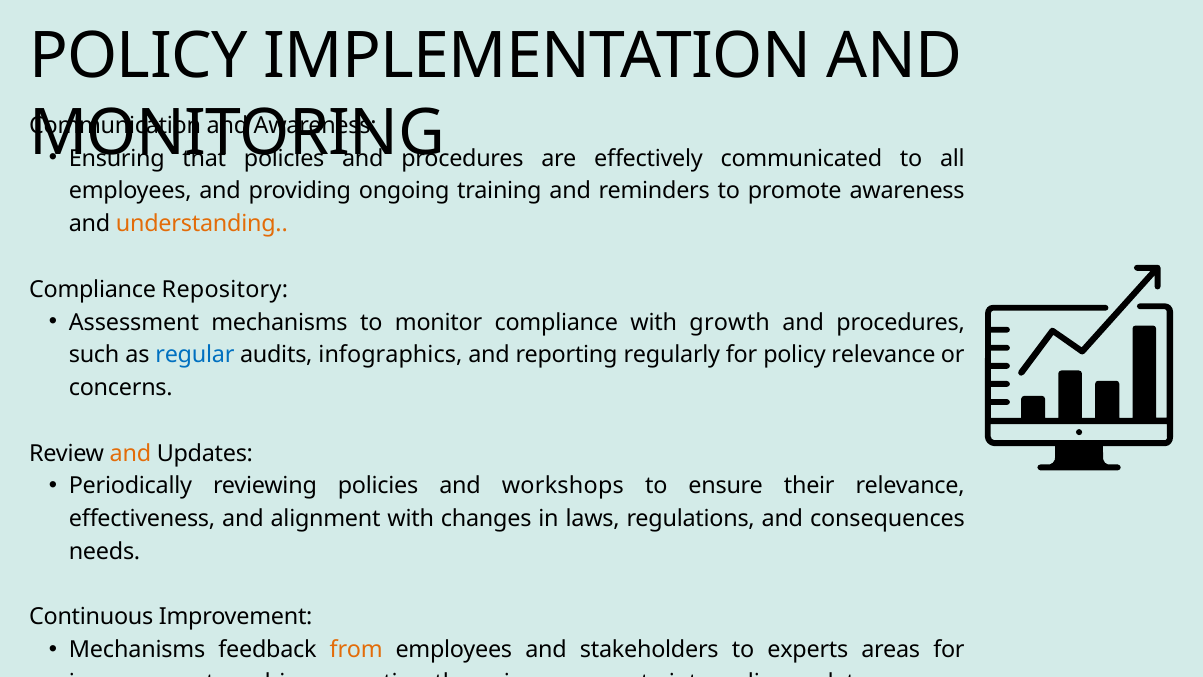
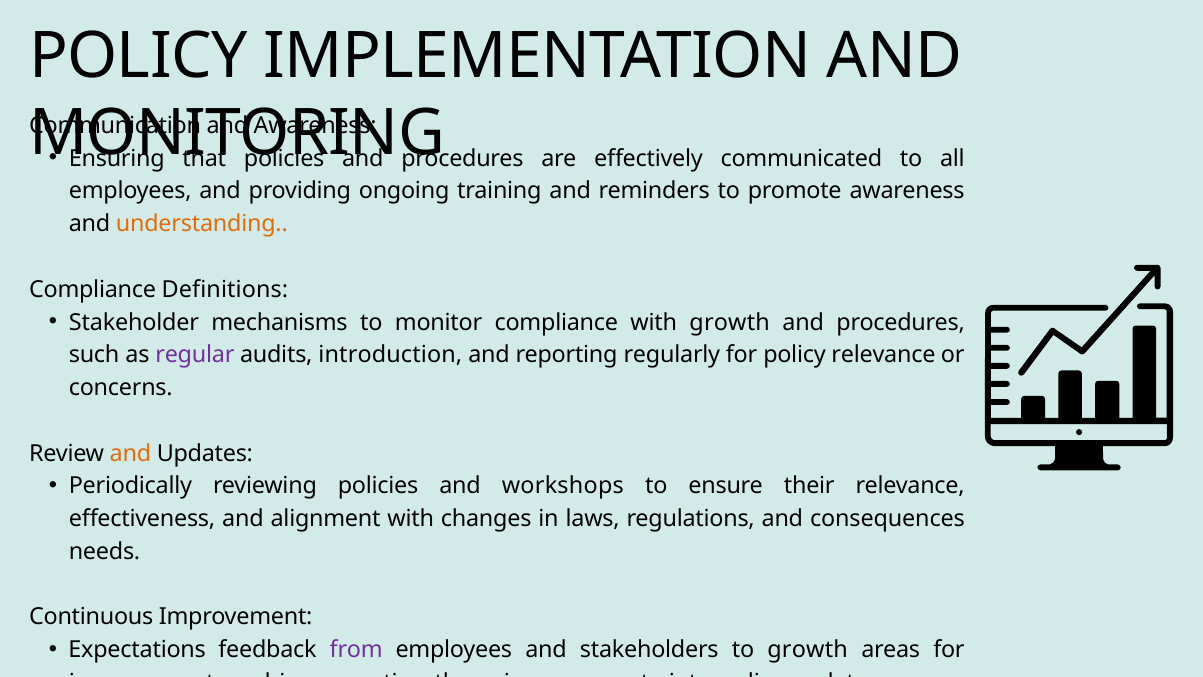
Repository: Repository -> Definitions (225, 289)
Assessment: Assessment -> Stakeholder (134, 322)
regular colour: blue -> purple (195, 355)
infographics: infographics -> introduction (390, 355)
Mechanisms: Mechanisms -> Expectations (137, 650)
from colour: orange -> purple (356, 650)
to experts: experts -> growth (808, 650)
